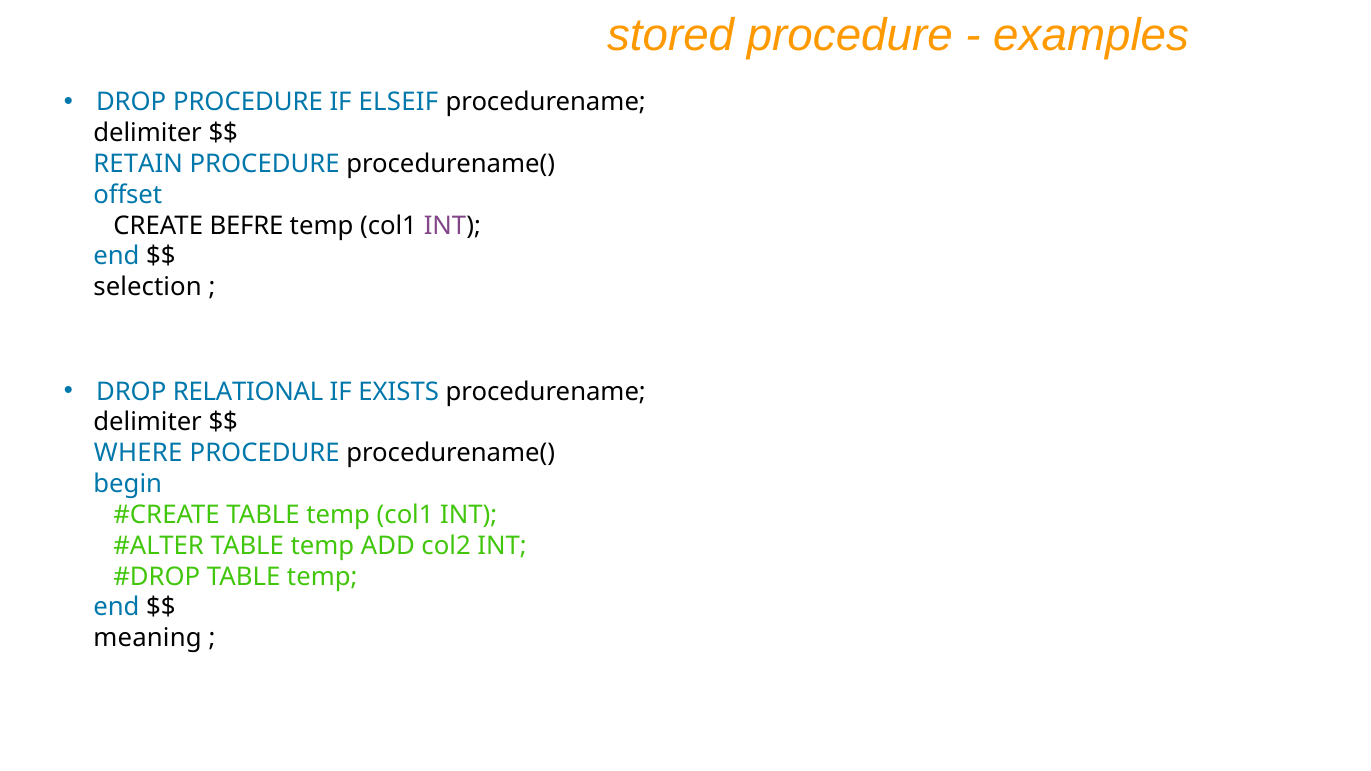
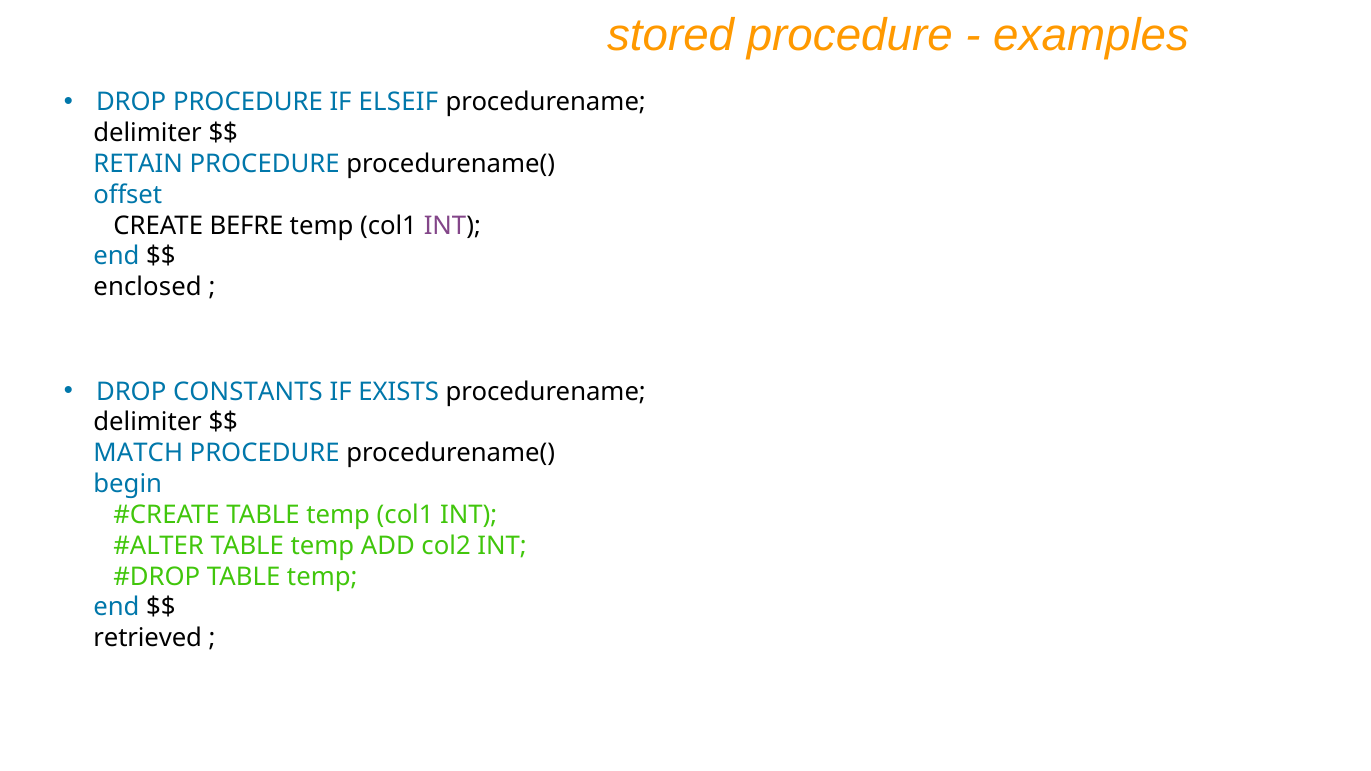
selection: selection -> enclosed (148, 287)
RELATIONAL: RELATIONAL -> CONSTANTS (248, 392)
WHERE: WHERE -> MATCH (138, 453)
meaning: meaning -> retrieved (148, 638)
